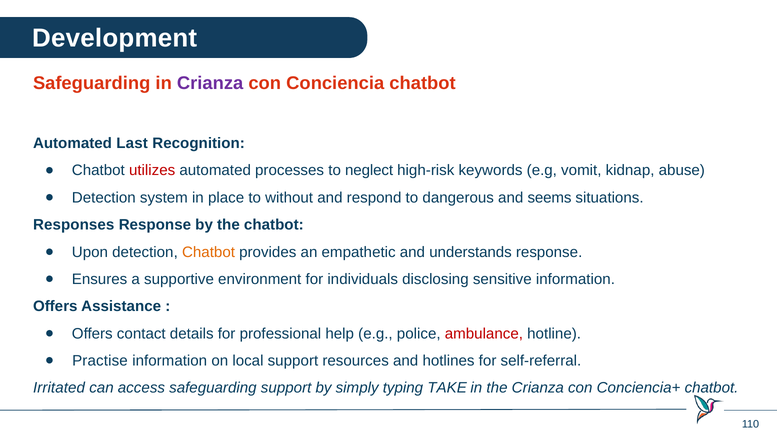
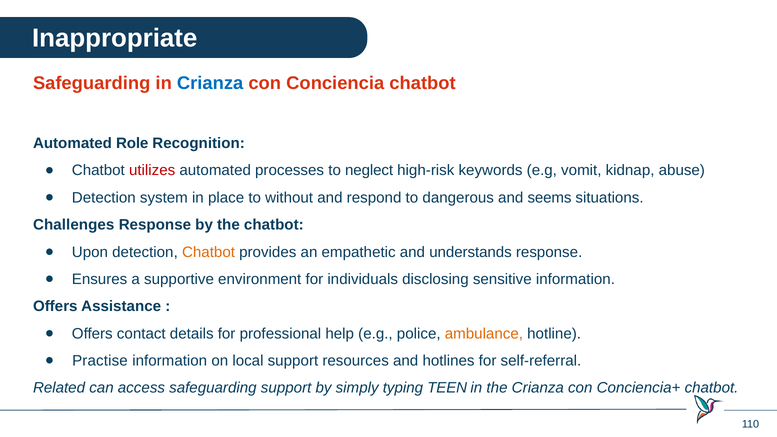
Development: Development -> Inappropriate (115, 38)
Crianza colour: purple -> blue (210, 83)
Last: Last -> Role (132, 143)
Responses: Responses -> Challenges (74, 225)
ambulance colour: red -> orange (484, 334)
Irritated: Irritated -> Related (59, 388)
TAKE: TAKE -> TEEN (447, 388)
